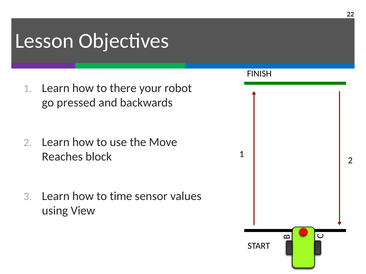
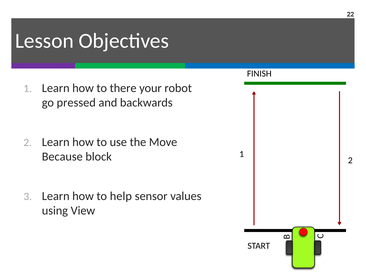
Reaches: Reaches -> Because (62, 157)
time: time -> help (121, 196)
